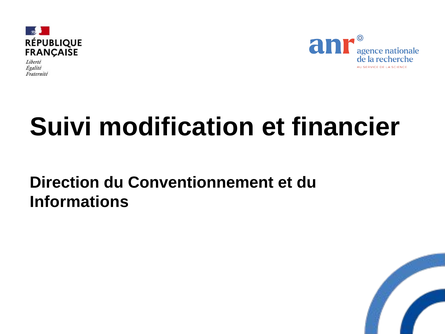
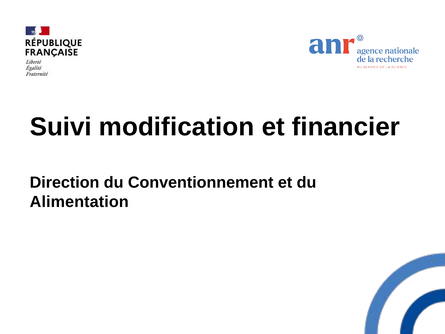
Informations: Informations -> Alimentation (79, 202)
